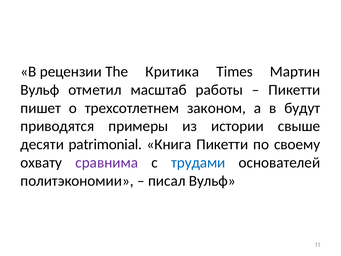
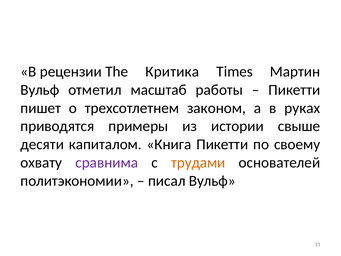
будут: будут -> руках (302, 108)
patrimonial: patrimonial -> капиталом (105, 144)
трудами colour: blue -> orange (198, 162)
